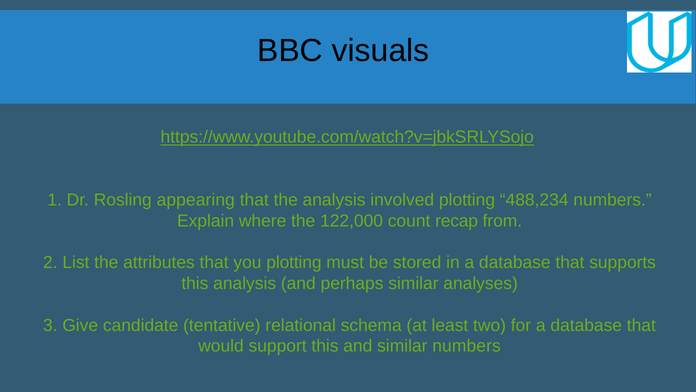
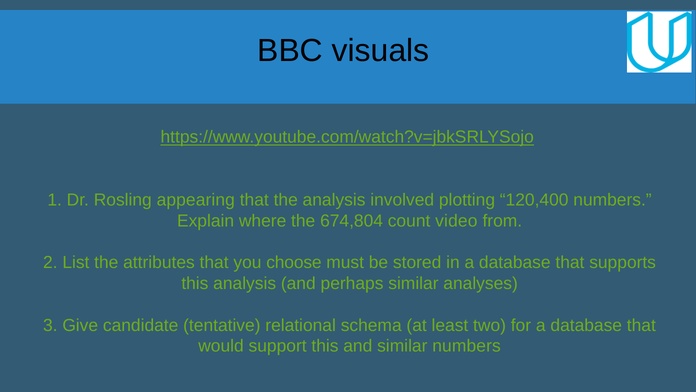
488,234: 488,234 -> 120,400 (534, 200)
122,000: 122,000 -> 674,804 (352, 221)
recap: recap -> video (456, 221)
you plotting: plotting -> choose (294, 262)
